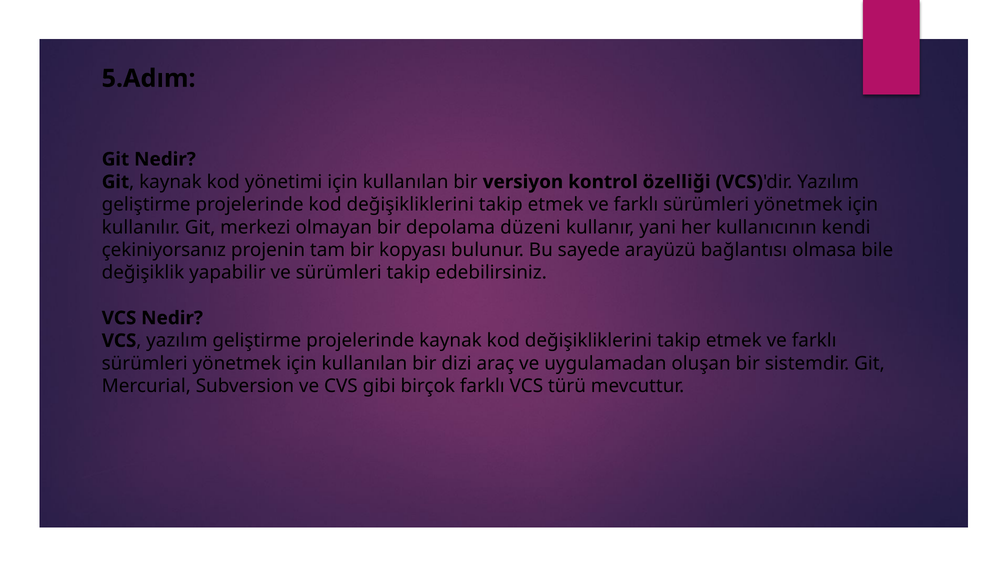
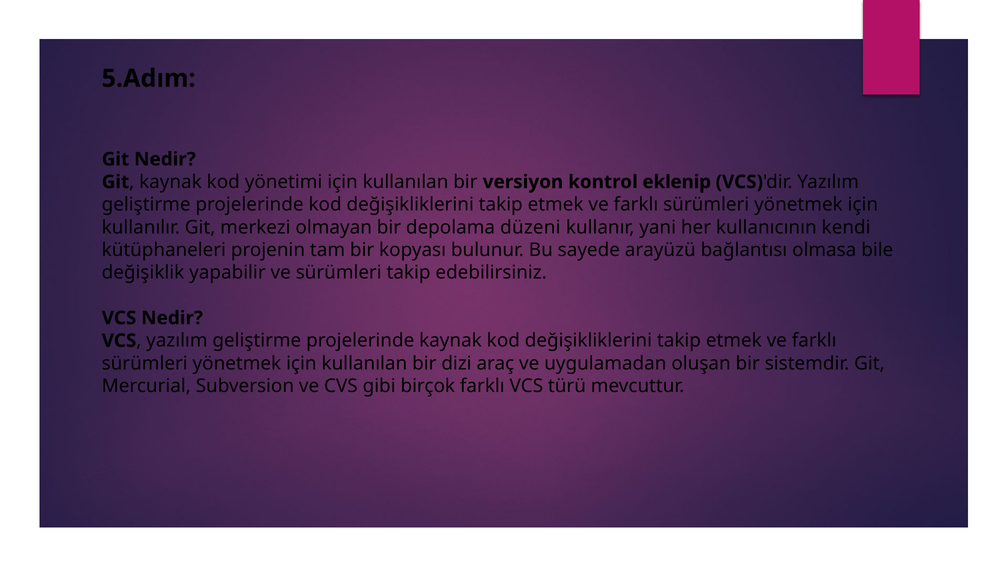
özelliği: özelliği -> eklenip (677, 182)
çekiniyorsanız: çekiniyorsanız -> kütüphaneleri (164, 250)
